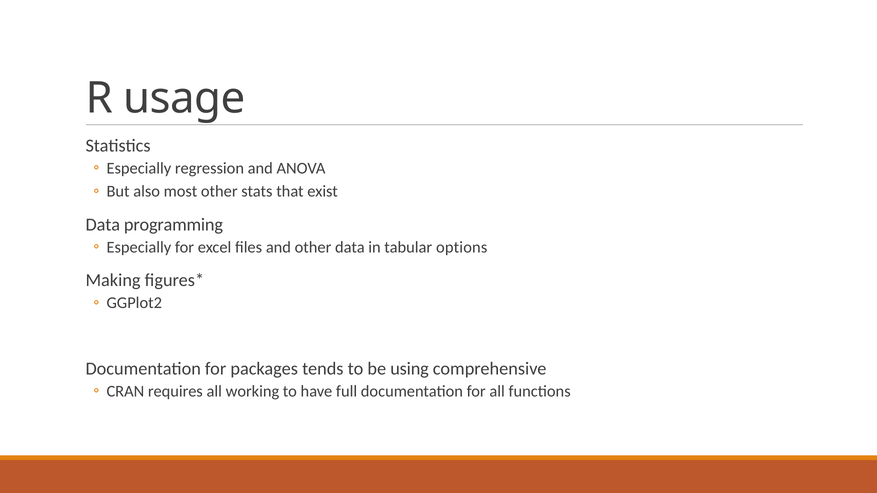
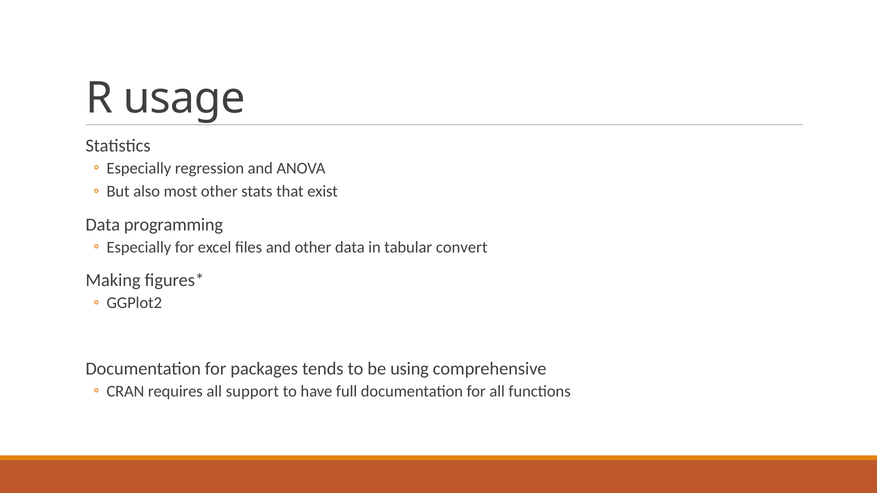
options: options -> convert (462, 247)
working: working -> support (252, 391)
